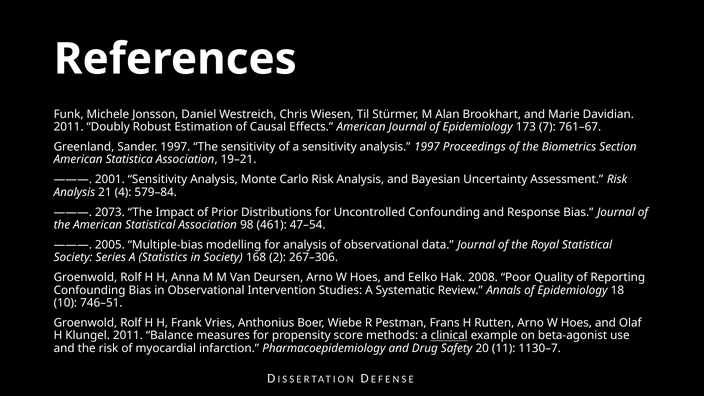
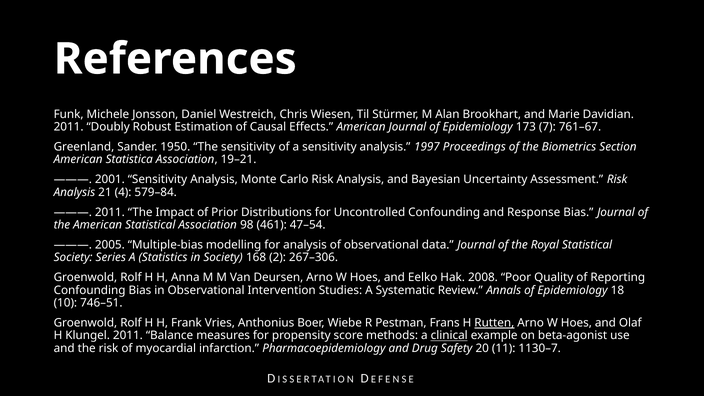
Sander 1997: 1997 -> 1950 (175, 147)
2073: 2073 -> 2011 (110, 212)
Rutten underline: none -> present (494, 323)
